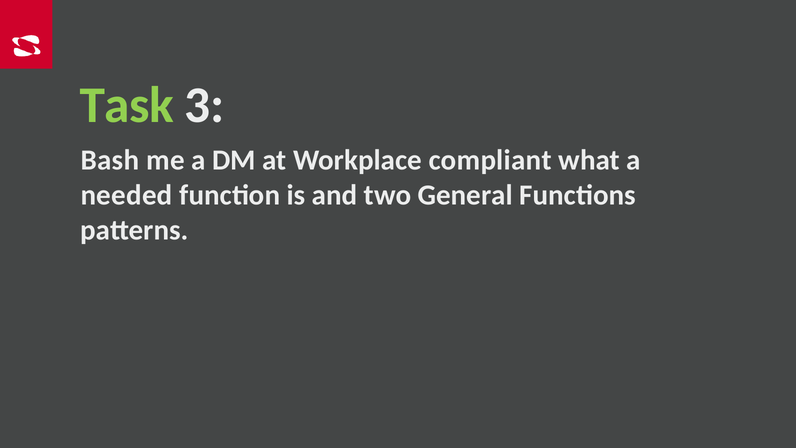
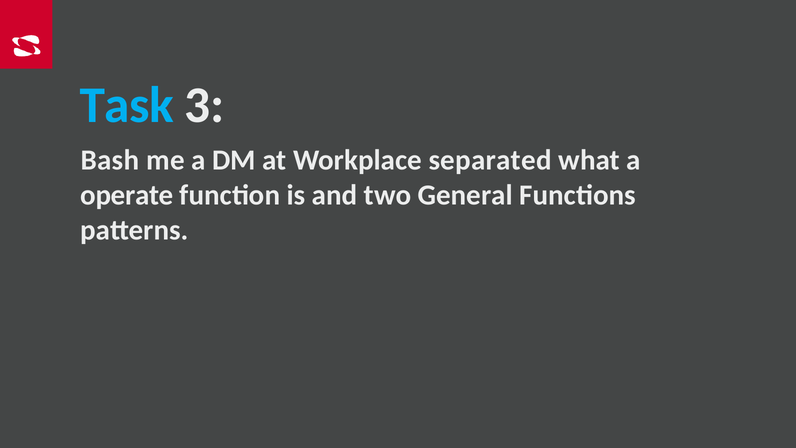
Task colour: light green -> light blue (127, 105)
compliant: compliant -> separated (490, 160)
needed: needed -> operate (127, 195)
